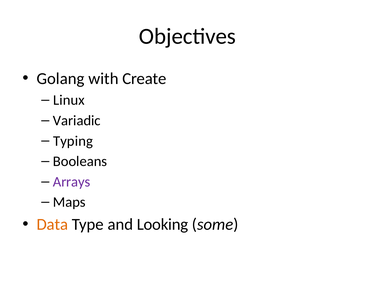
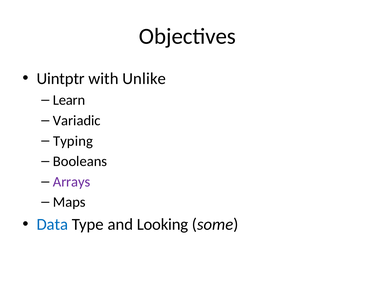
Golang: Golang -> Uintptr (61, 79)
Create: Create -> Unlike (144, 79)
Linux: Linux -> Learn (69, 100)
Data colour: orange -> blue (52, 225)
